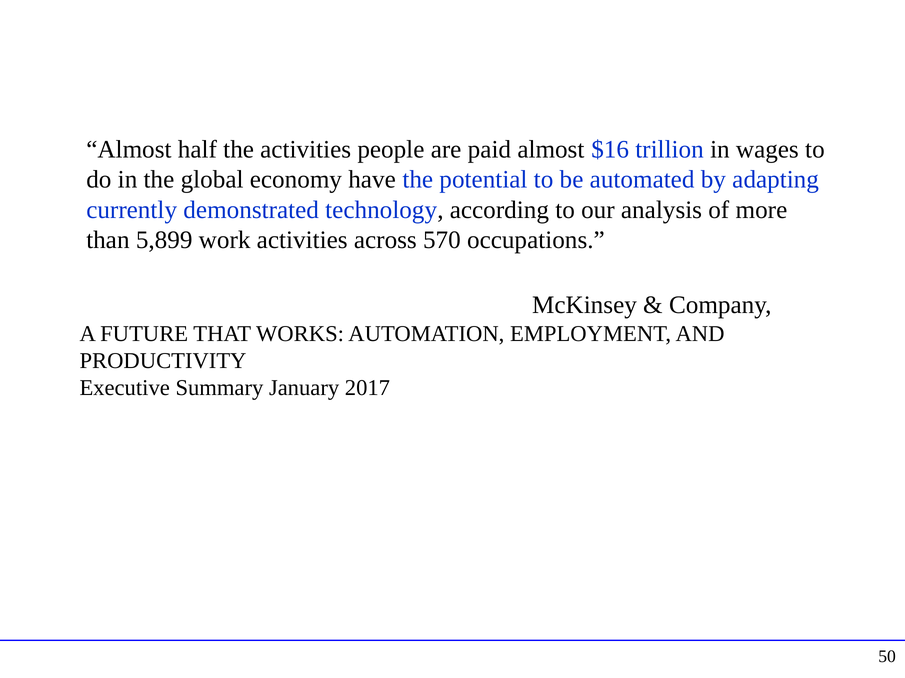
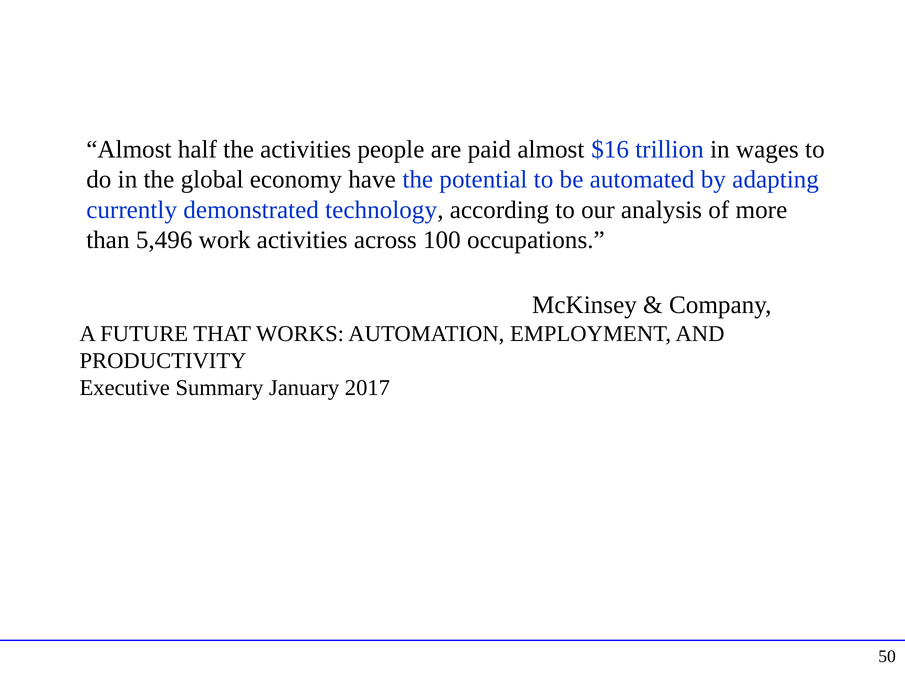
5,899: 5,899 -> 5,496 (164, 240)
570: 570 -> 100 (442, 240)
